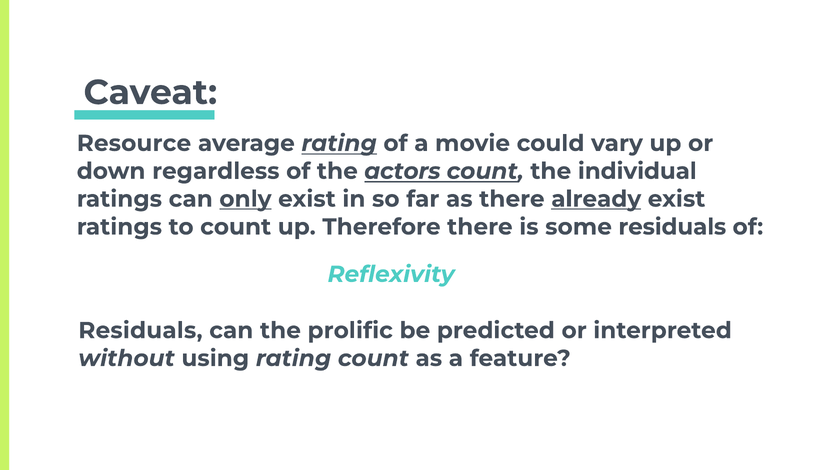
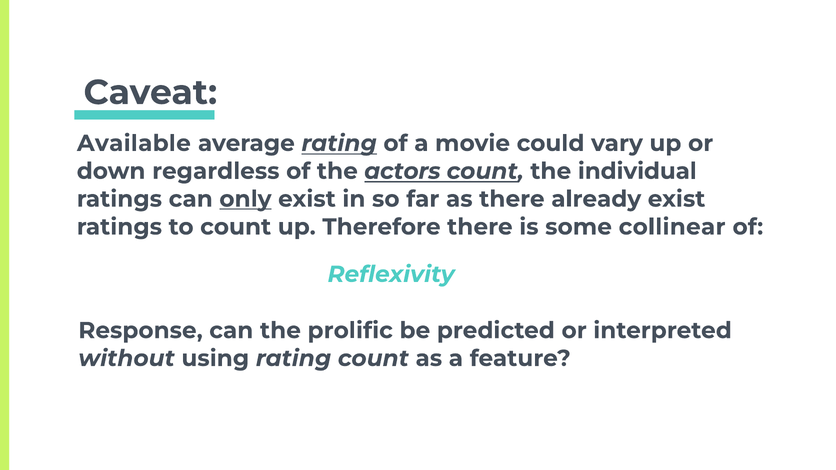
Resource: Resource -> Available (134, 143)
already underline: present -> none (596, 199)
some residuals: residuals -> collinear (672, 227)
Residuals: Residuals -> Response (141, 331)
